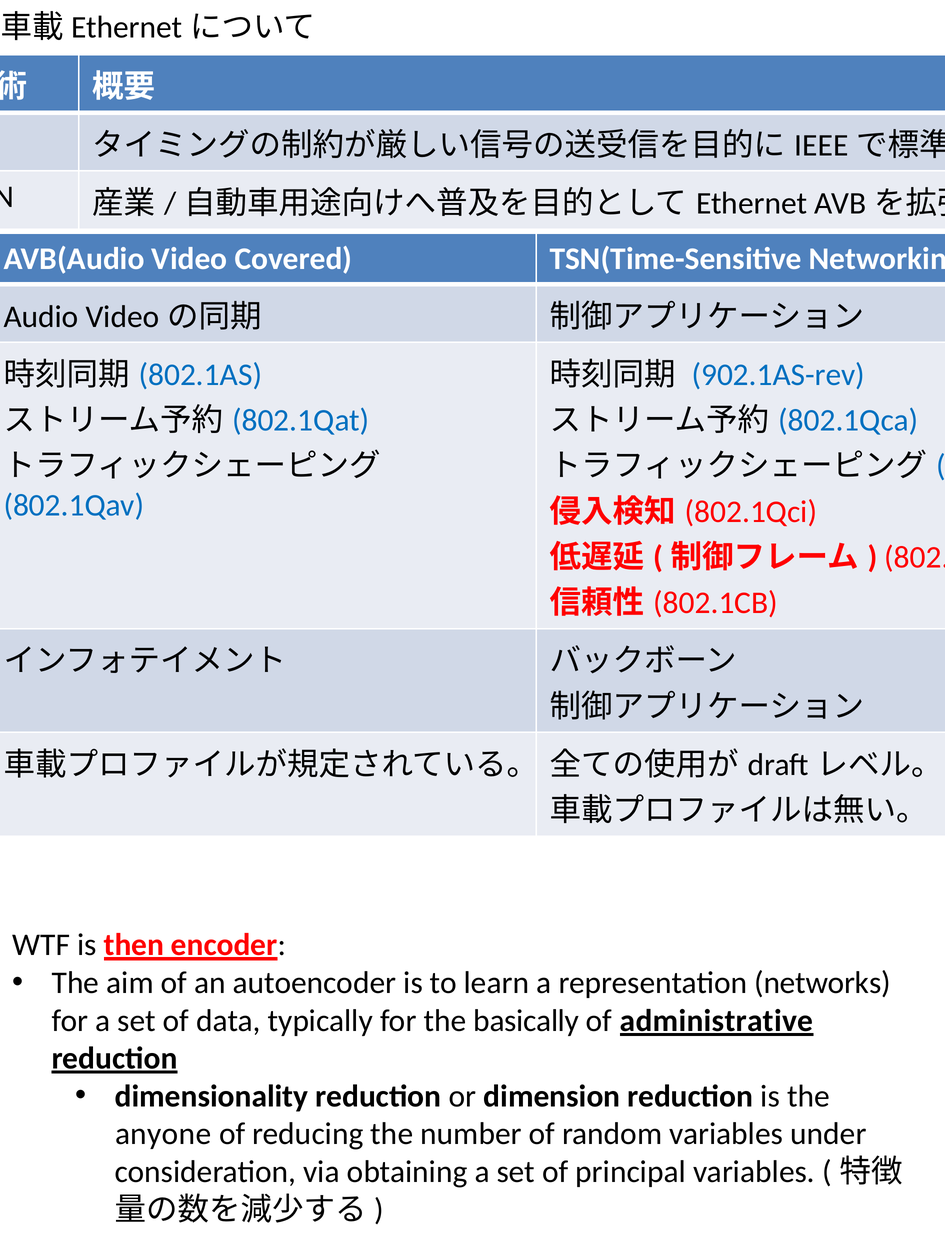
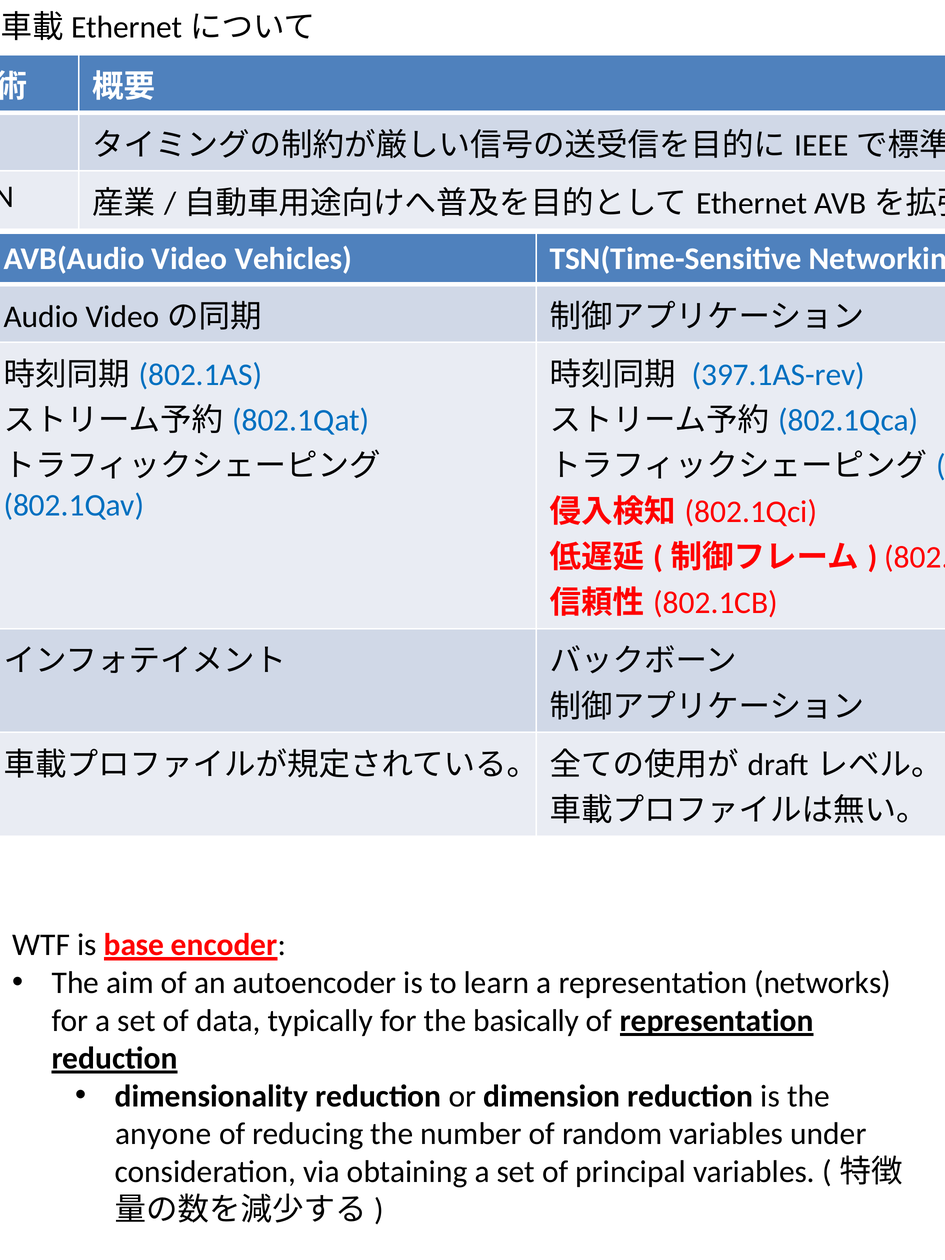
Covered: Covered -> Vehicles (293, 259)
902.1AS-rev: 902.1AS-rev -> 397.1AS-rev (778, 375)
then: then -> base (134, 945)
of administrative: administrative -> representation (717, 1021)
